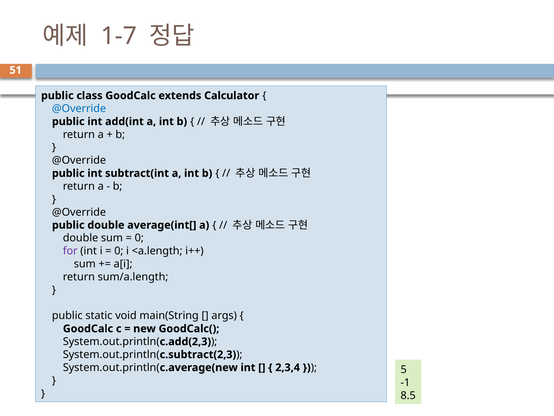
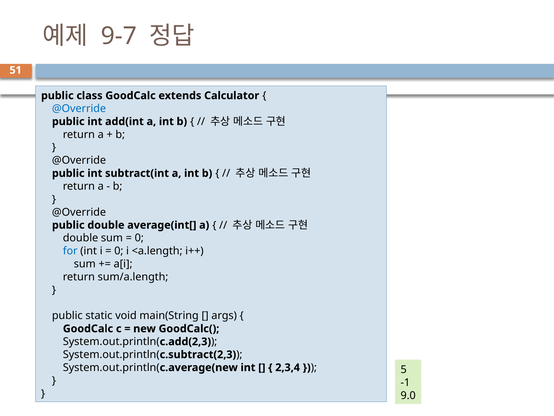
1-7: 1-7 -> 9-7 (119, 36)
for colour: purple -> blue (70, 251)
8.5: 8.5 -> 9.0 (408, 395)
